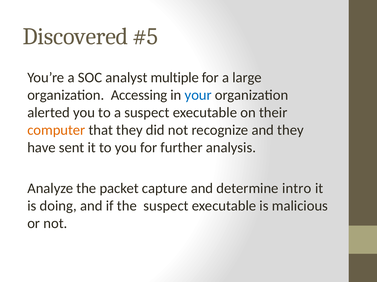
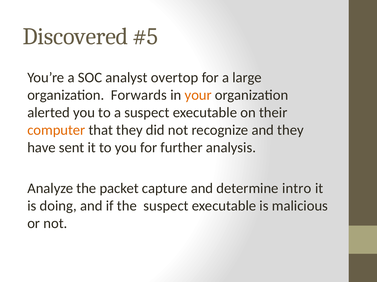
multiple: multiple -> overtop (175, 78)
Accessing: Accessing -> Forwards (139, 95)
your colour: blue -> orange (198, 95)
